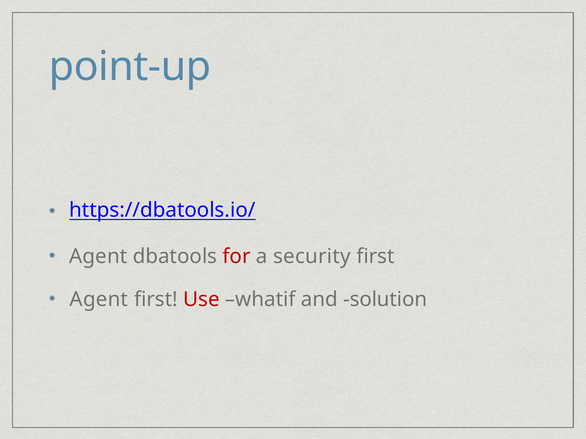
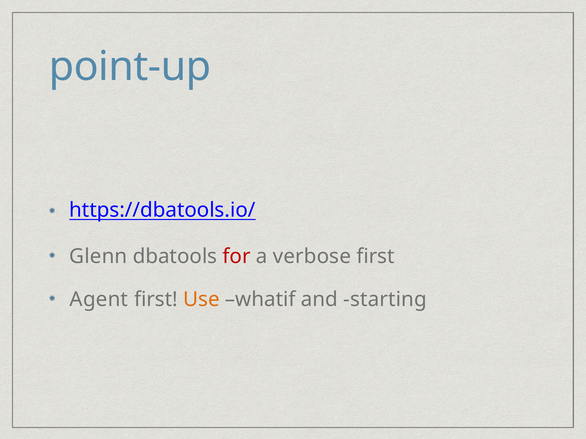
Agent: Agent -> Glenn (98, 257)
security: security -> verbose (312, 257)
Use colour: red -> orange (201, 300)
solution: solution -> starting (385, 300)
